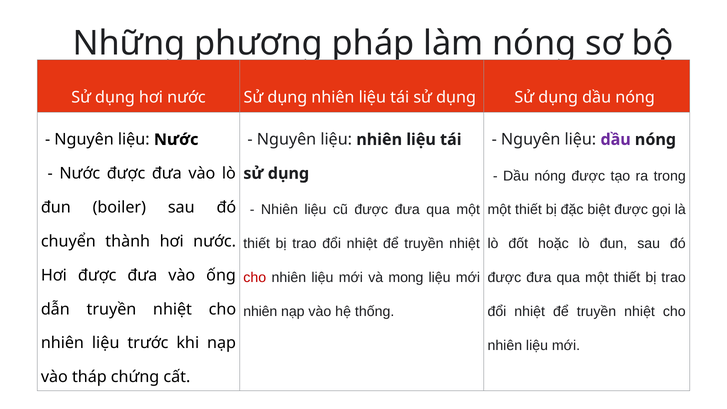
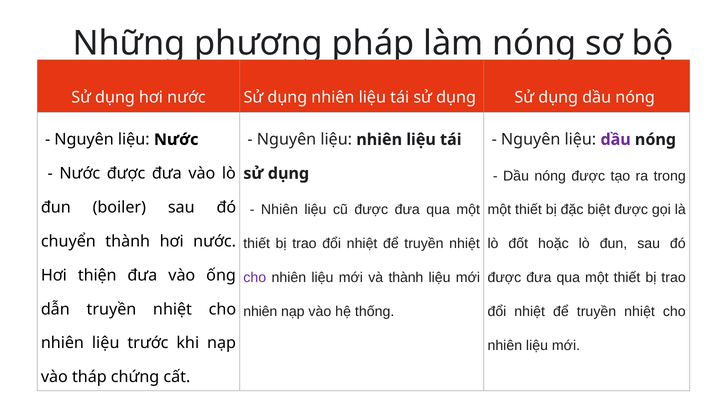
Hơi được: được -> thiện (97, 275)
cho colour: red -> purple (255, 278)
và mong: mong -> thành (406, 278)
